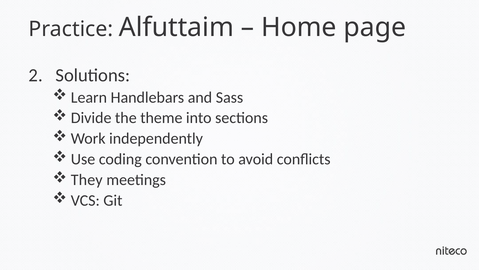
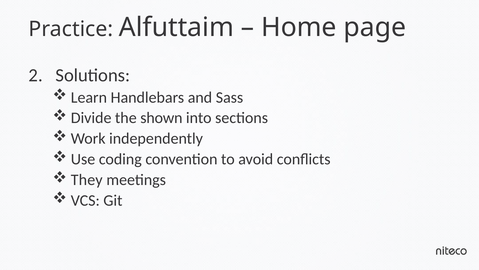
theme: theme -> shown (161, 118)
